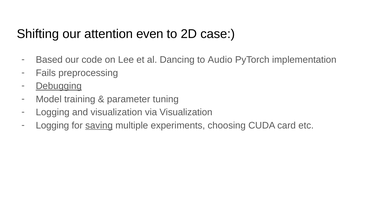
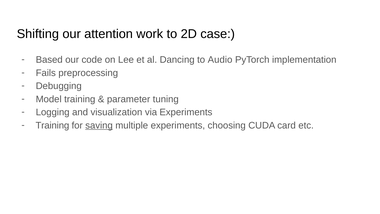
even: even -> work (150, 34)
Debugging underline: present -> none (59, 86)
via Visualization: Visualization -> Experiments (186, 112)
Logging: Logging -> Training (52, 125)
